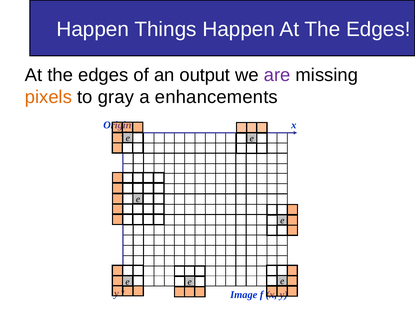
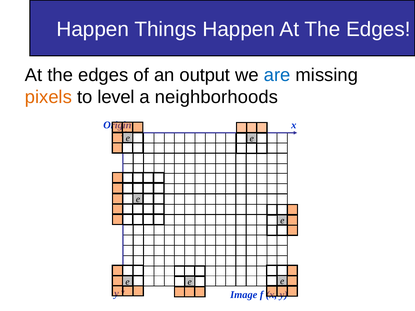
are colour: purple -> blue (277, 75)
gray: gray -> level (116, 97)
enhancements: enhancements -> neighborhoods (216, 97)
